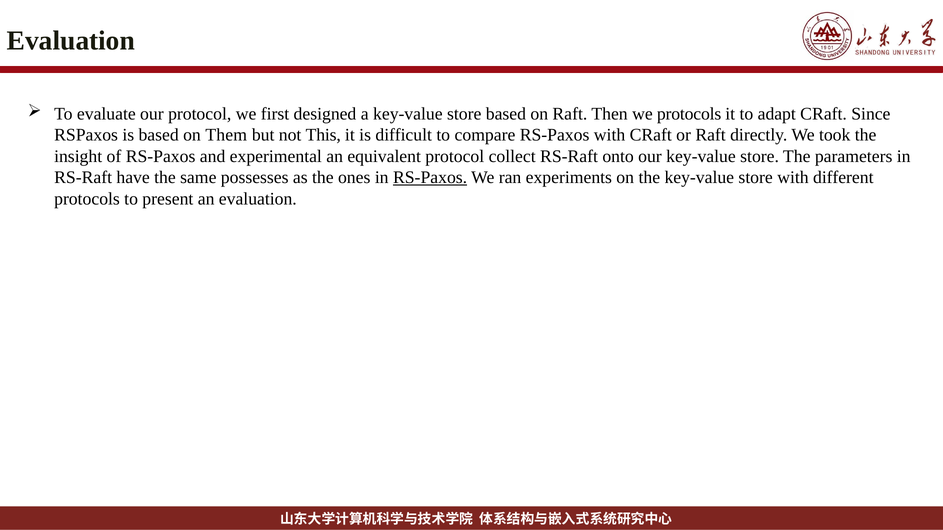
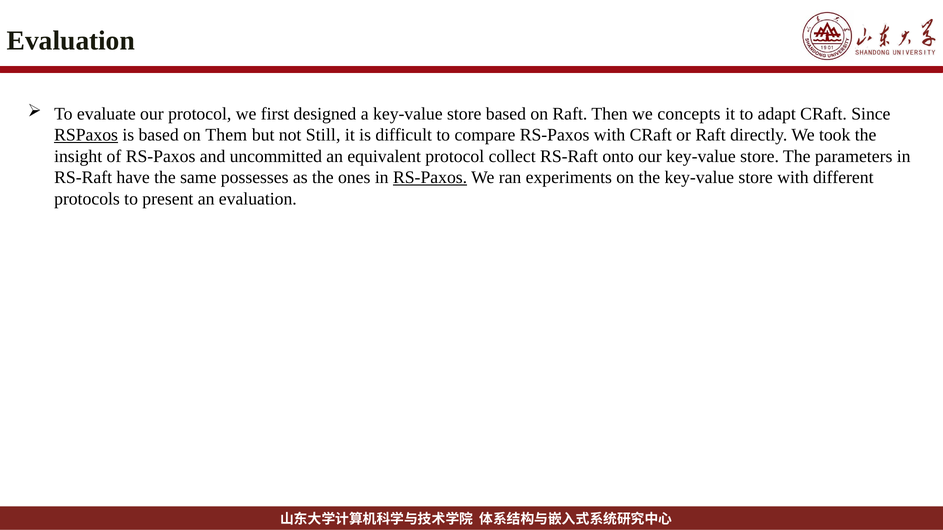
we protocols: protocols -> concepts (689, 114)
RSPaxos underline: none -> present (86, 135)
This: This -> Still (323, 135)
experimental: experimental -> uncommitted (276, 156)
